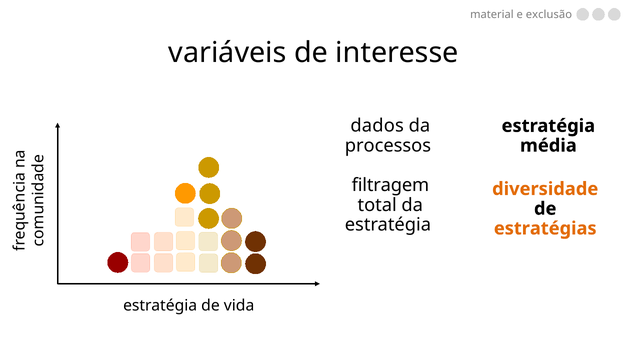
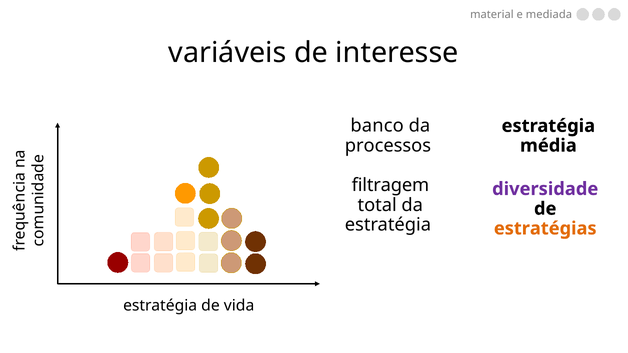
exclusão: exclusão -> mediada (549, 15)
dados: dados -> banco (377, 126)
diversidade colour: orange -> purple (545, 189)
